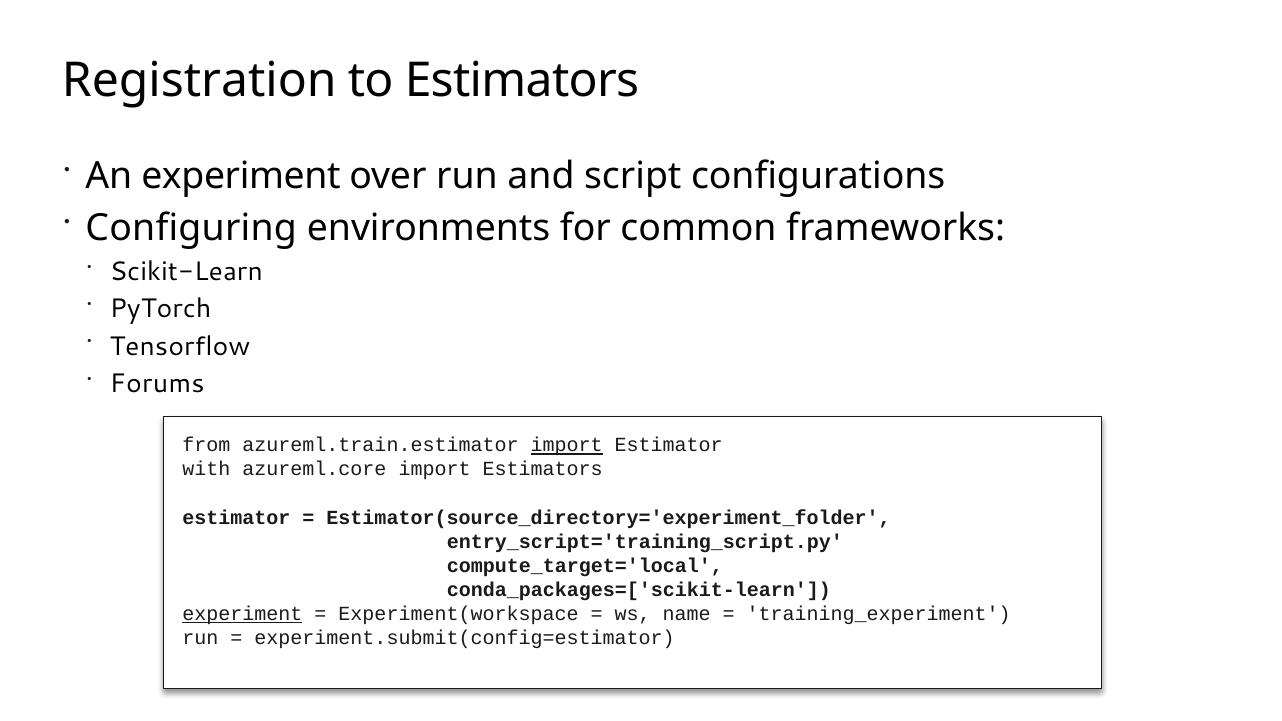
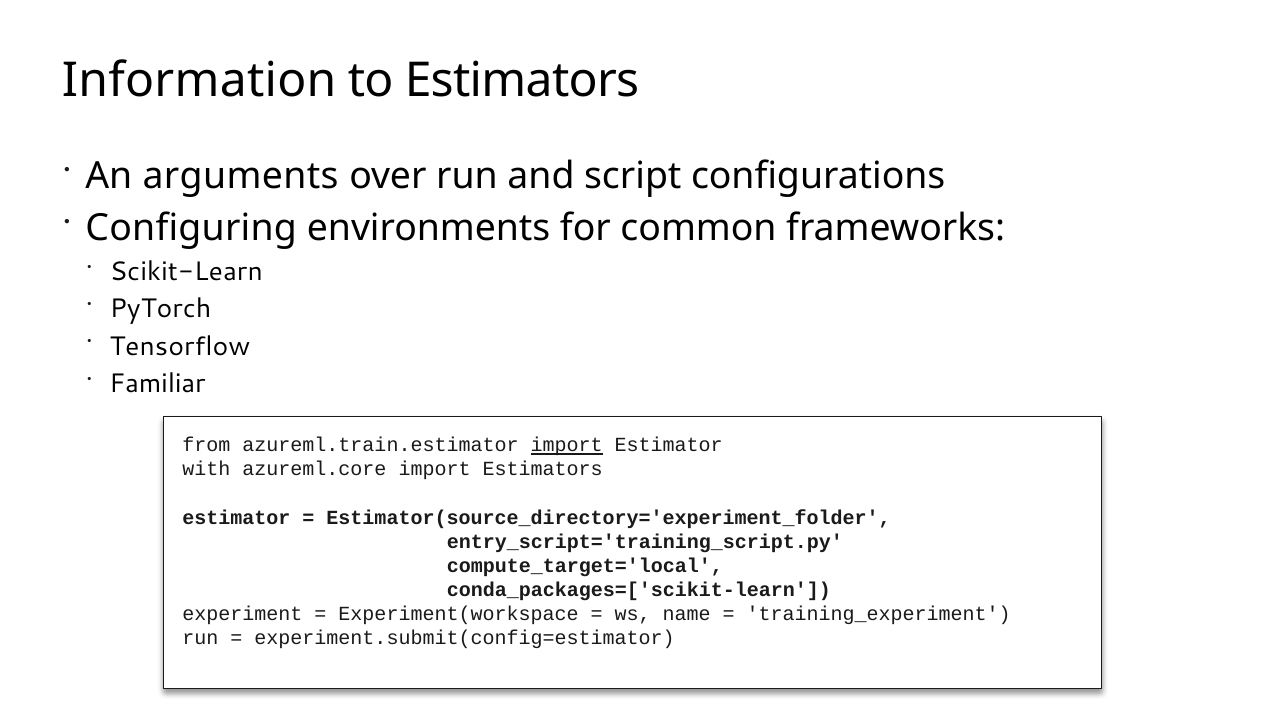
Registration: Registration -> Information (199, 80)
An experiment: experiment -> arguments (241, 176)
Forums: Forums -> Familiar (157, 384)
experiment underline: present -> none (242, 614)
